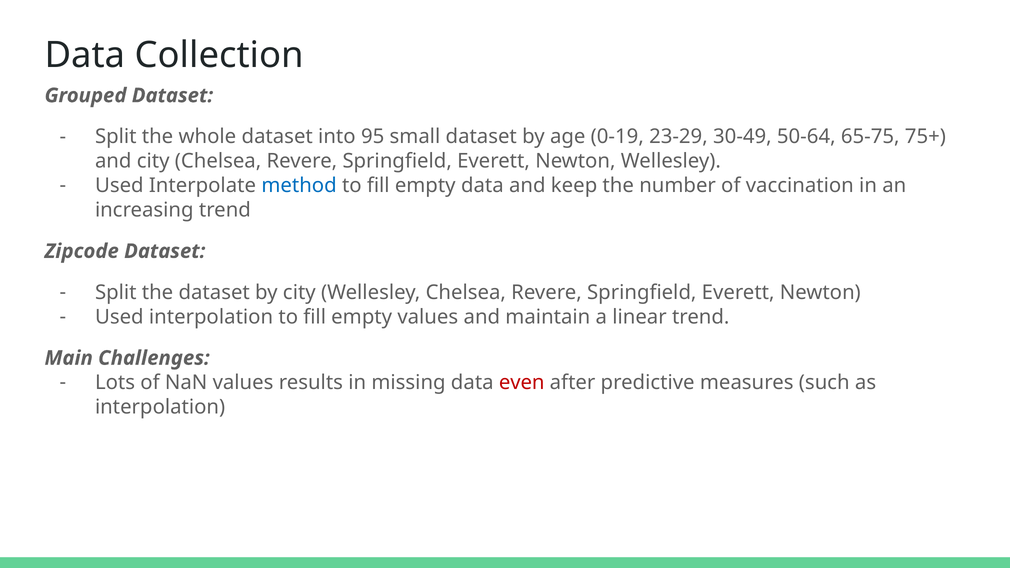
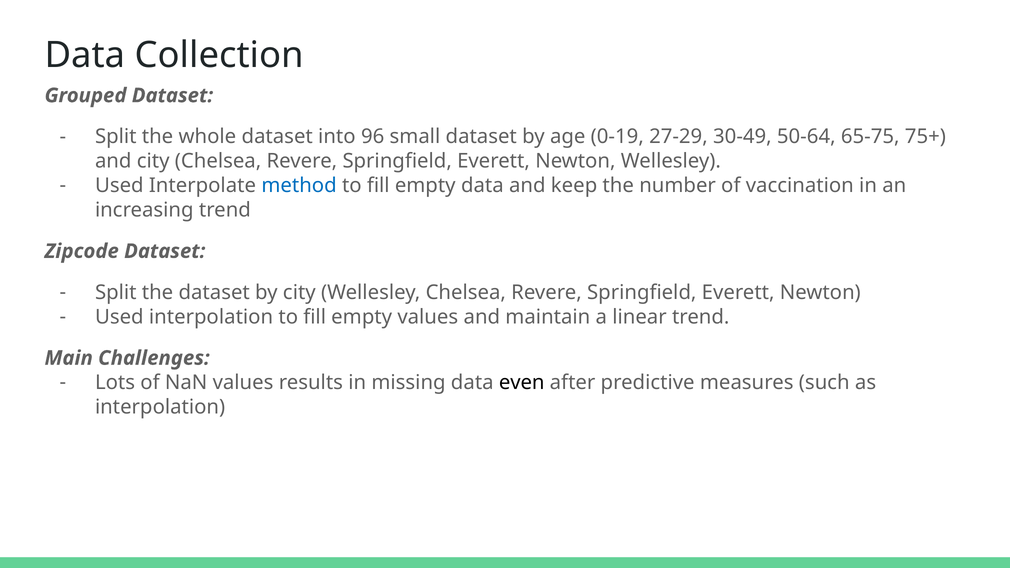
95: 95 -> 96 (373, 137)
23-29: 23-29 -> 27-29 (678, 137)
even colour: red -> black (522, 383)
